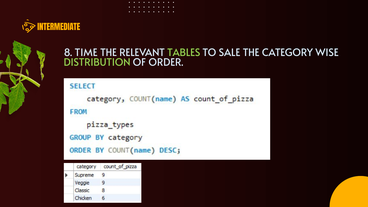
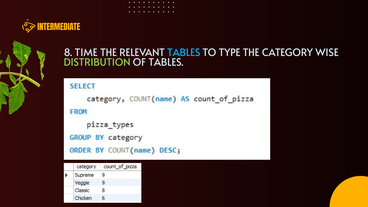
TABLES colour: light green -> light blue (184, 53)
SALE: SALE -> TYPE (230, 53)
OF ORDER: ORDER -> TABLES (166, 62)
